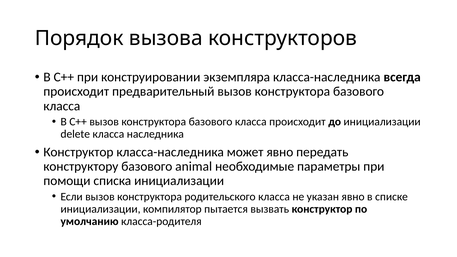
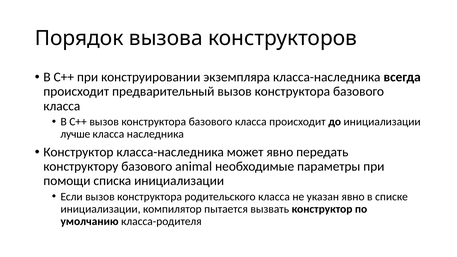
delete: delete -> лучше (75, 134)
